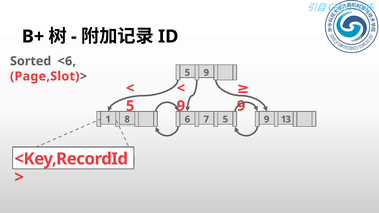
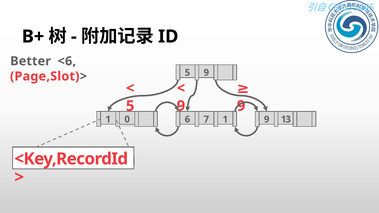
Sorted: Sorted -> Better (31, 61)
8: 8 -> 0 (127, 119)
7 5: 5 -> 1 (225, 119)
